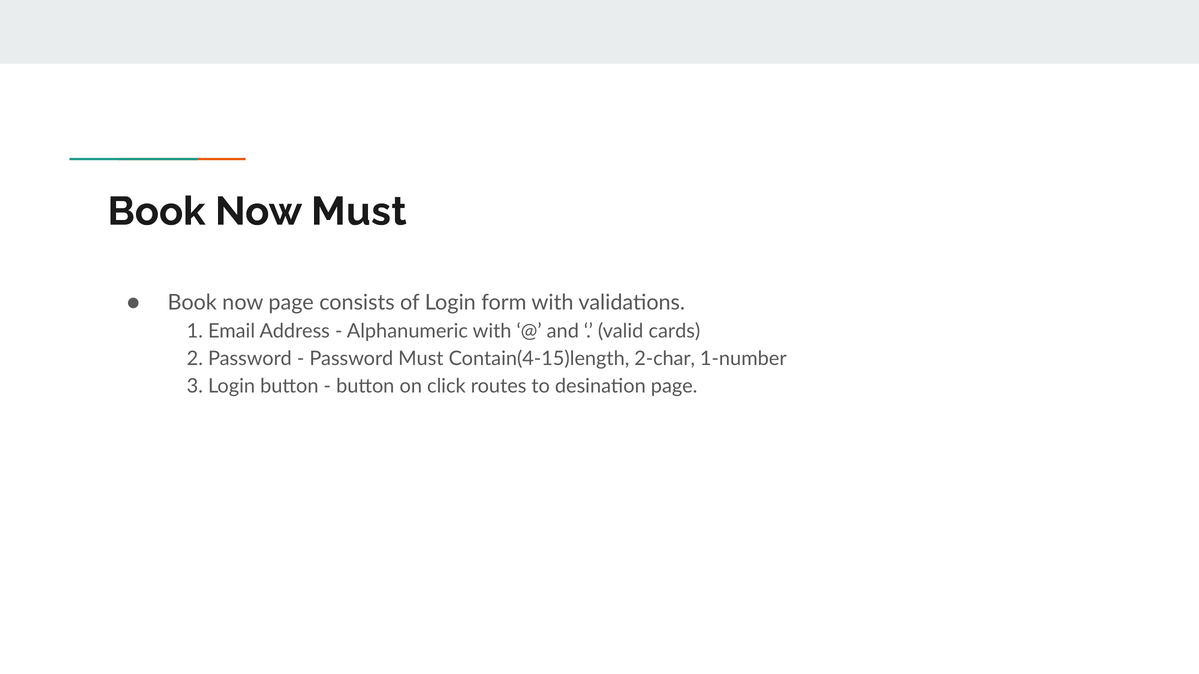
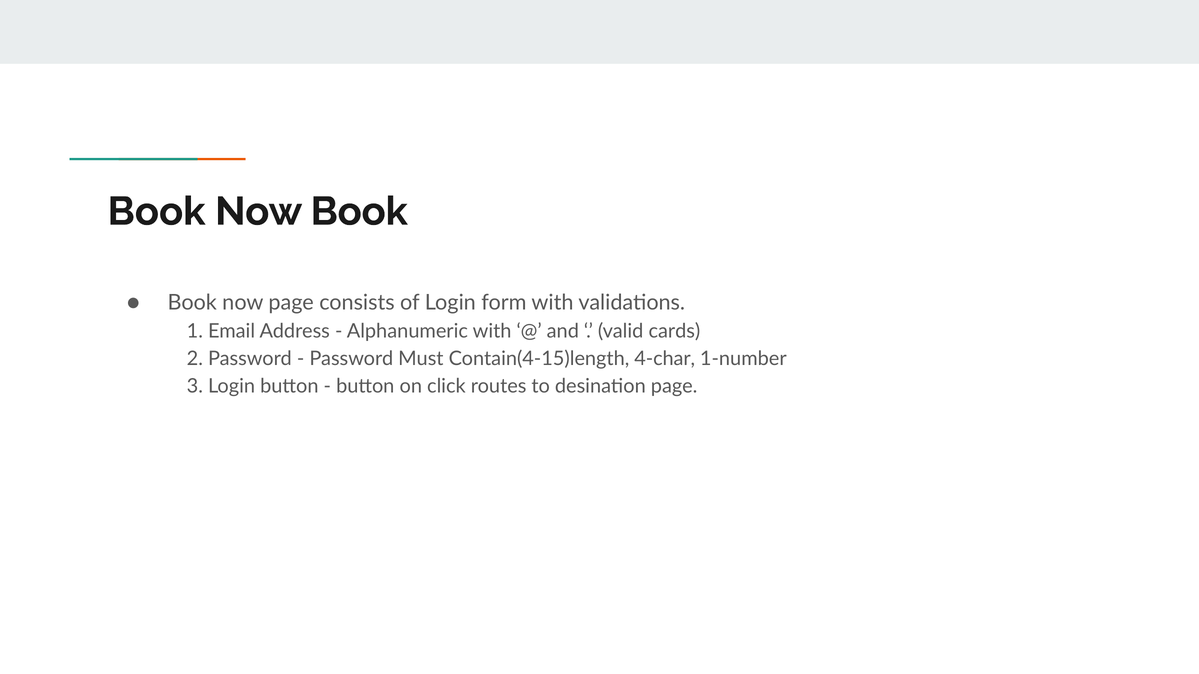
Now Must: Must -> Book (359, 212)
2-char: 2-char -> 4-char (665, 359)
